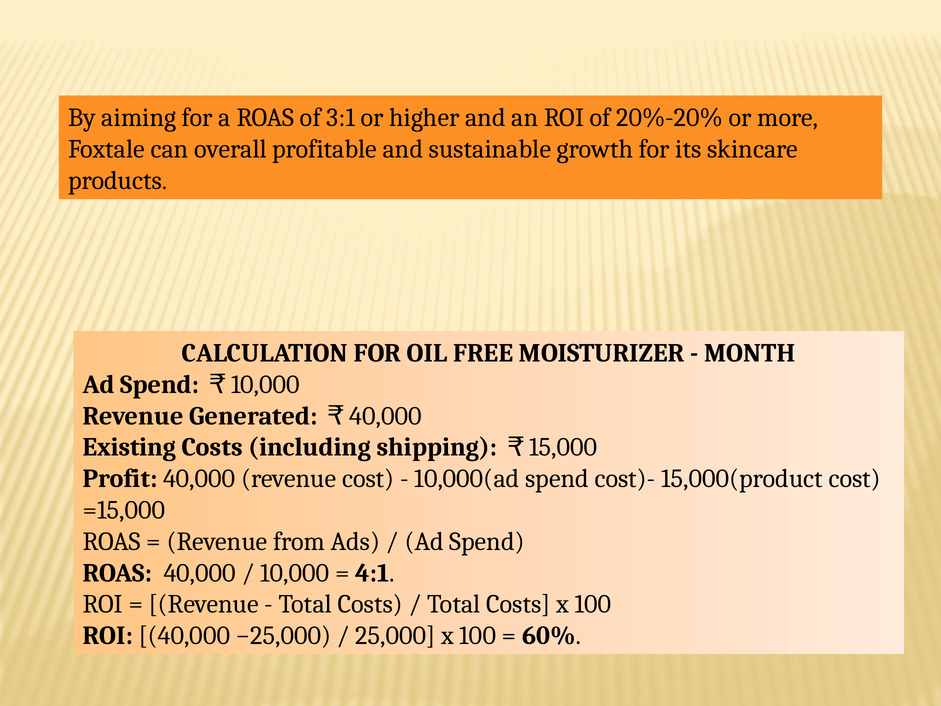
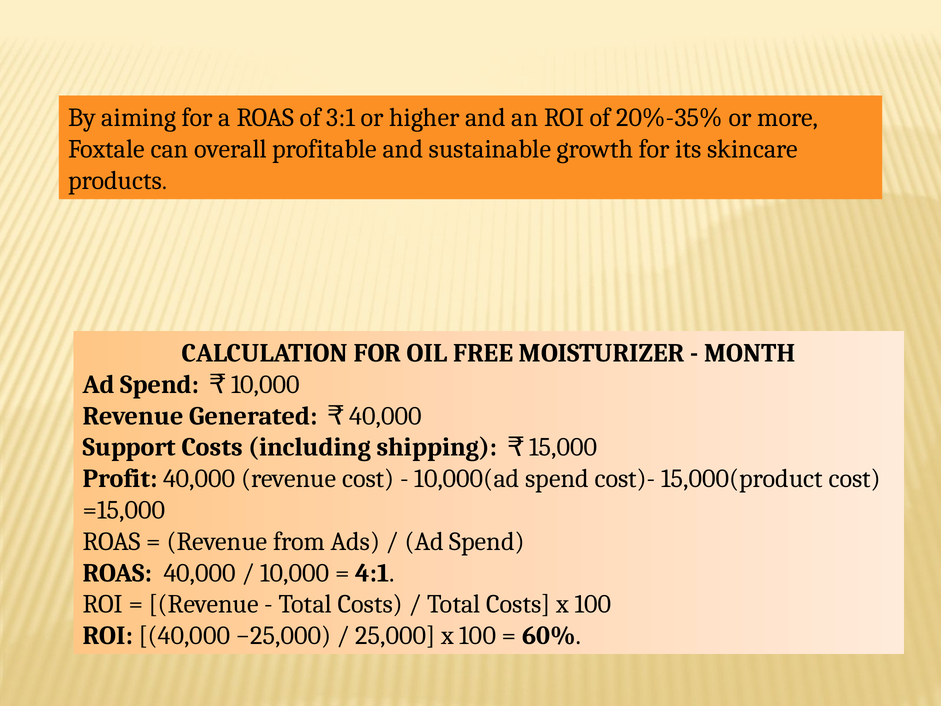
20%-20%: 20%-20% -> 20%-35% (669, 118)
Existing: Existing -> Support (129, 447)
